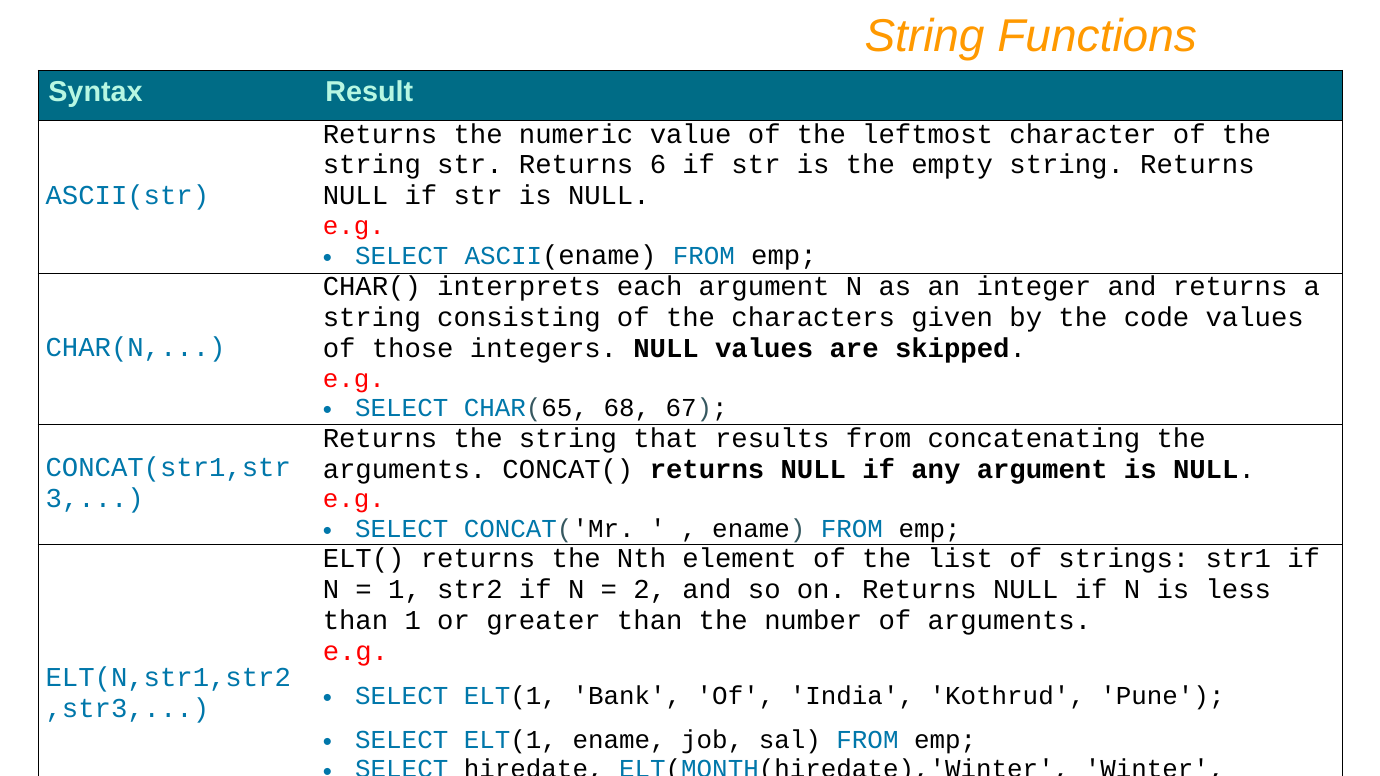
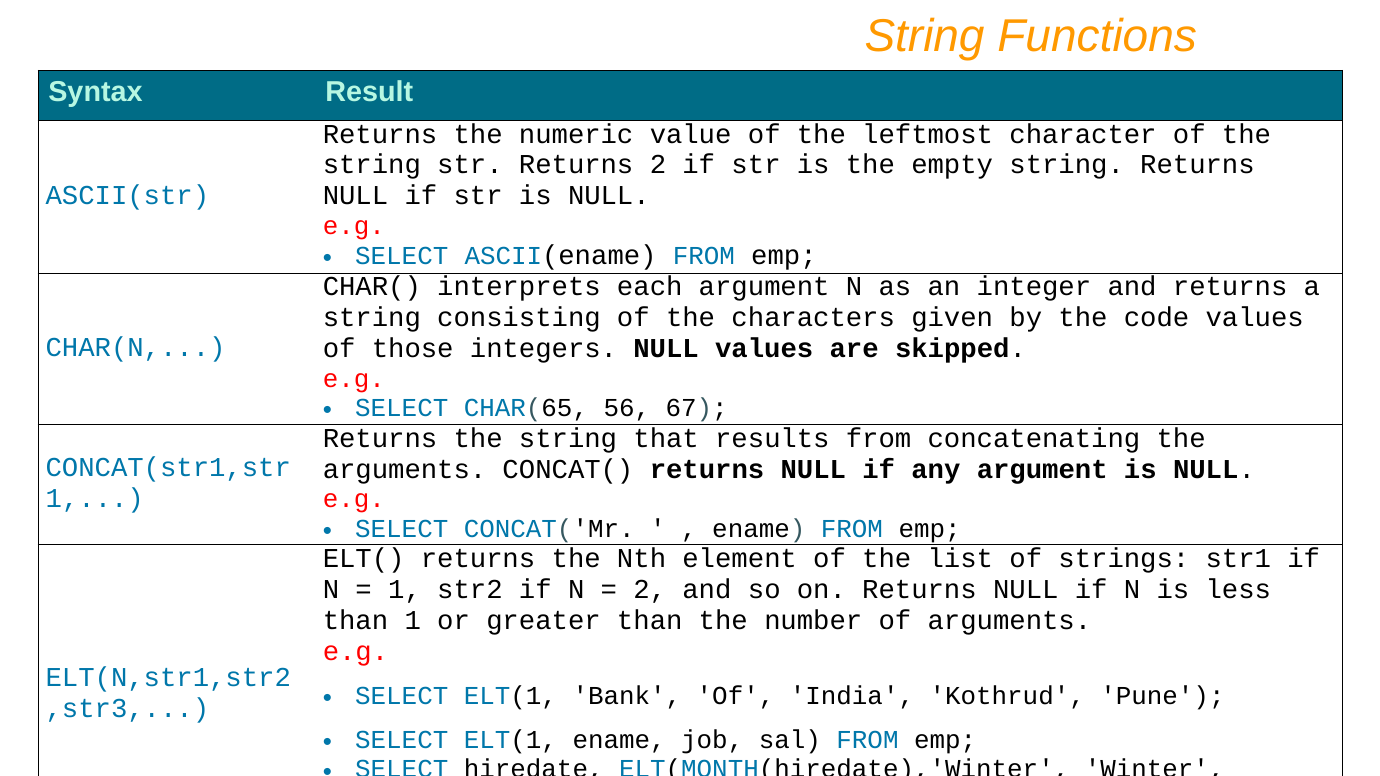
Returns 6: 6 -> 2 (658, 165)
68: 68 -> 56 (627, 408)
3: 3 -> 1 (95, 499)
